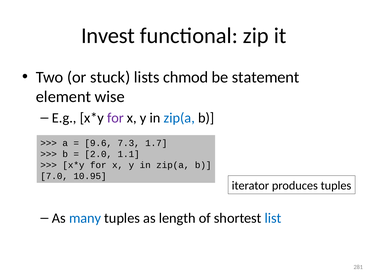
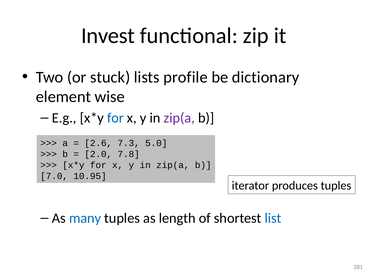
chmod: chmod -> profile (185, 77)
statement: statement -> dictionary (266, 77)
for colour: purple -> blue (116, 118)
zip(a colour: blue -> purple (179, 118)
9.6: 9.6 -> 2.6 (98, 143)
1.7: 1.7 -> 5.0 (156, 143)
1.1: 1.1 -> 7.8 (129, 154)
